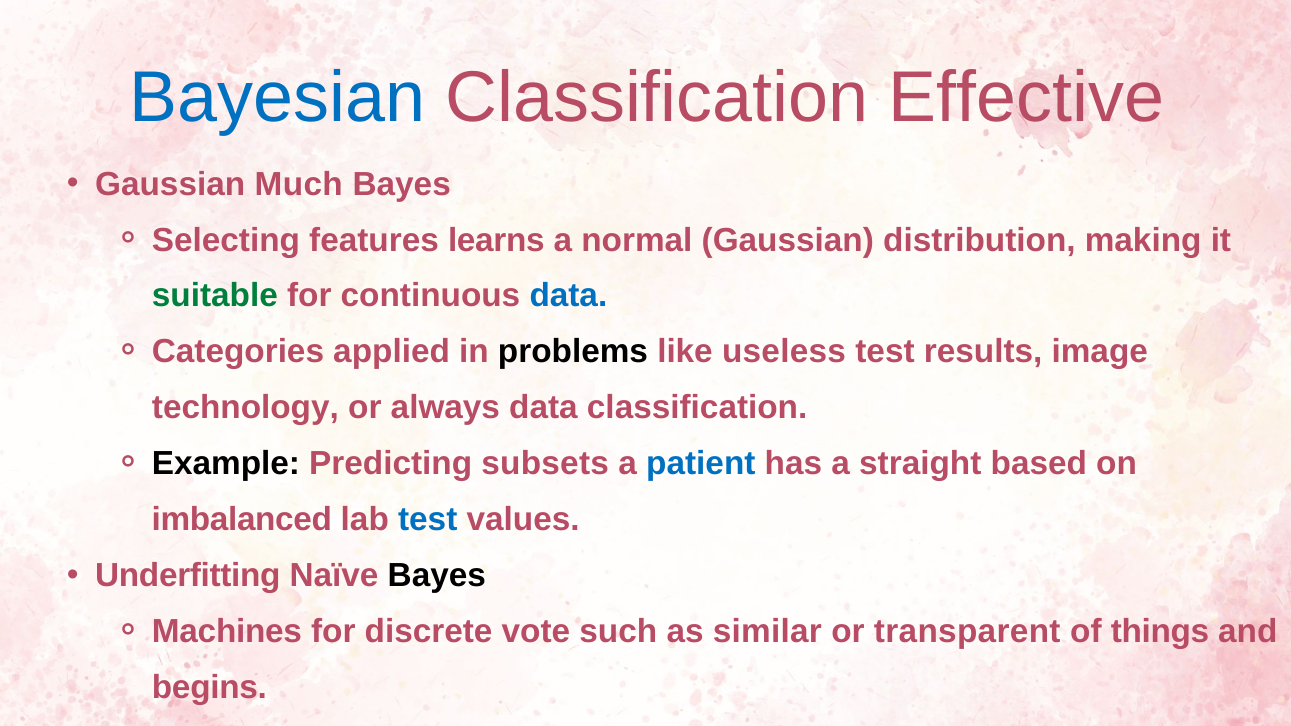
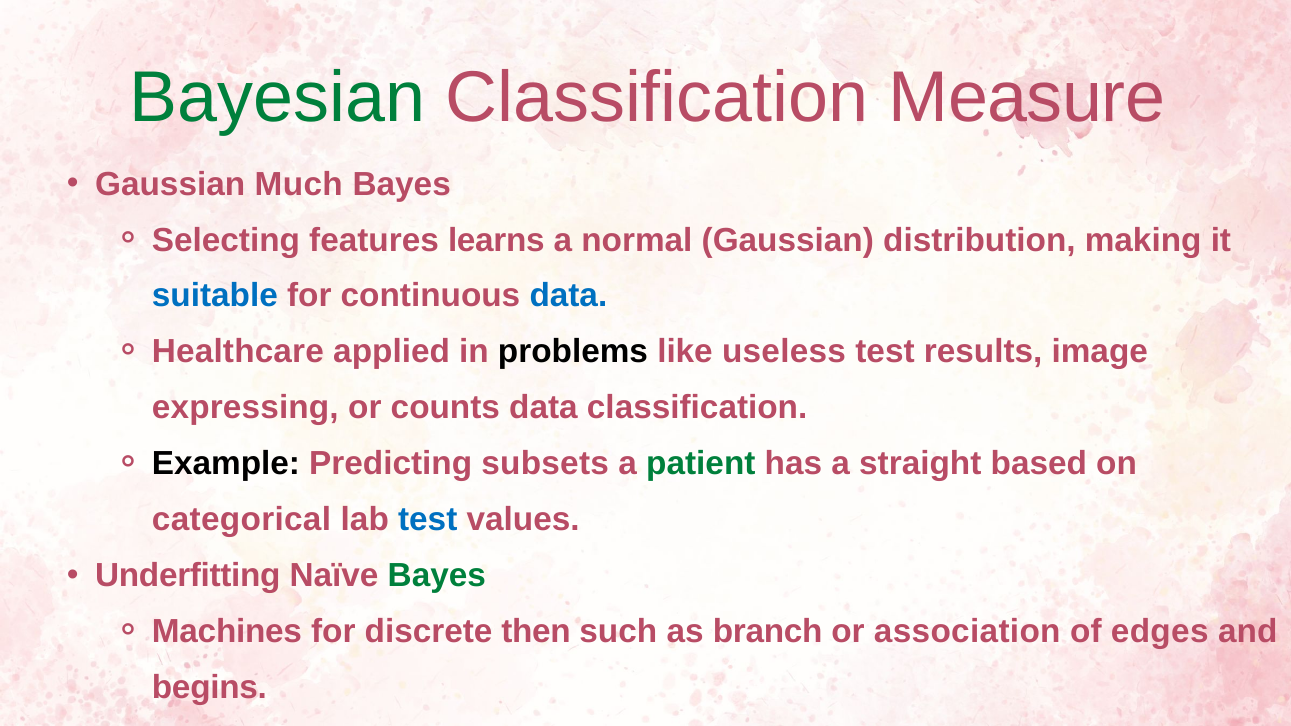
Bayesian colour: blue -> green (277, 97)
Classification Effective: Effective -> Measure (1027, 97)
suitable colour: green -> blue (215, 296)
Categories: Categories -> Healthcare (238, 352)
technology: technology -> expressing (245, 408)
always: always -> counts (445, 408)
patient colour: blue -> green (701, 464)
imbalanced: imbalanced -> categorical (241, 520)
Bayes colour: black -> green (437, 576)
vote: vote -> then (536, 632)
similar: similar -> branch (768, 632)
transparent: transparent -> association (967, 632)
things: things -> edges (1160, 632)
